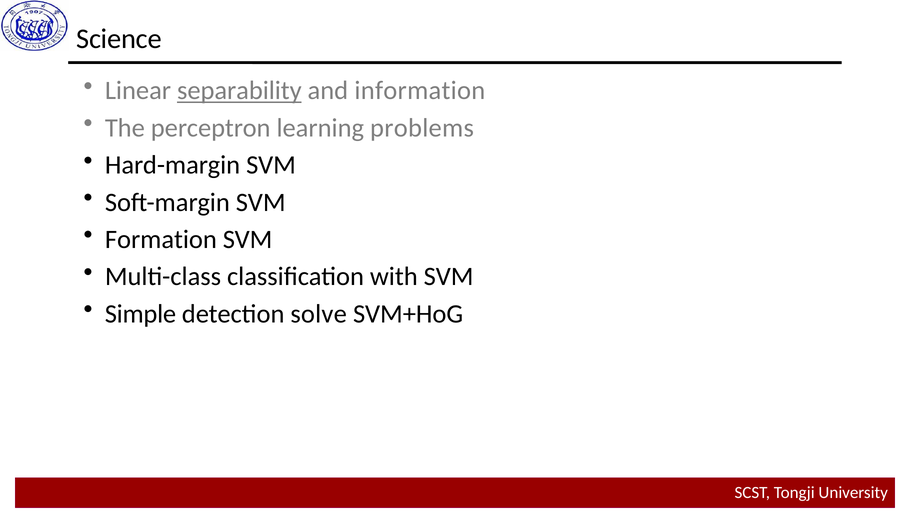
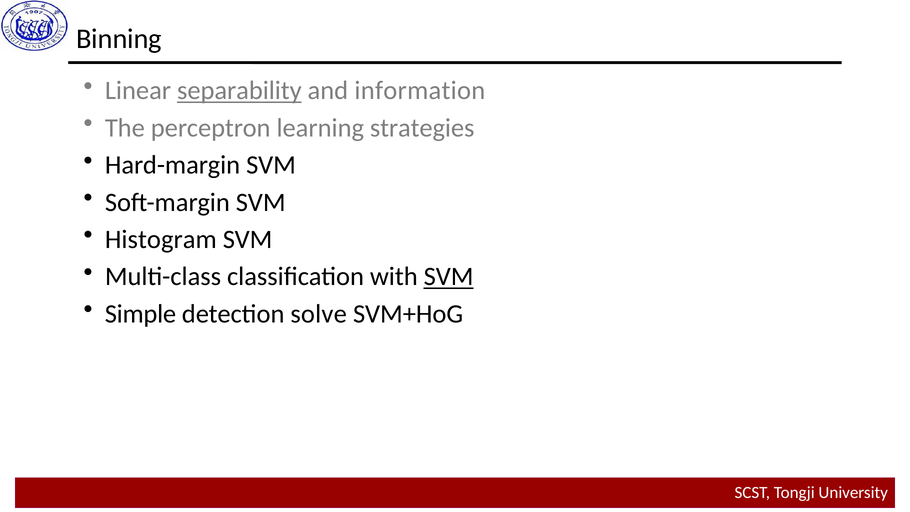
Science: Science -> Binning (119, 39)
problems: problems -> strategies (422, 128)
Formation: Formation -> Histogram (161, 239)
SVM underline: none -> present (449, 277)
